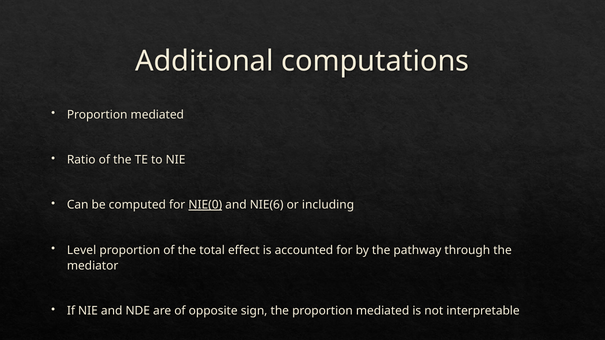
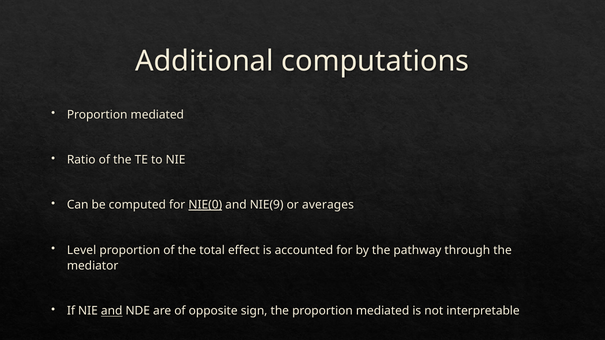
NIE(6: NIE(6 -> NIE(9 (267, 205)
including: including -> averages (328, 205)
and underline: none -> present (112, 311)
